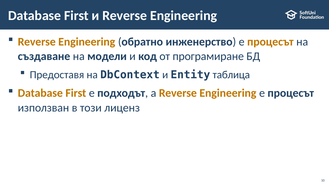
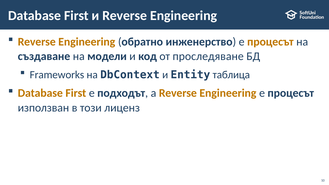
програмиране: програмиране -> проследяване (208, 56)
Предоставя: Предоставя -> Frameworks (57, 75)
